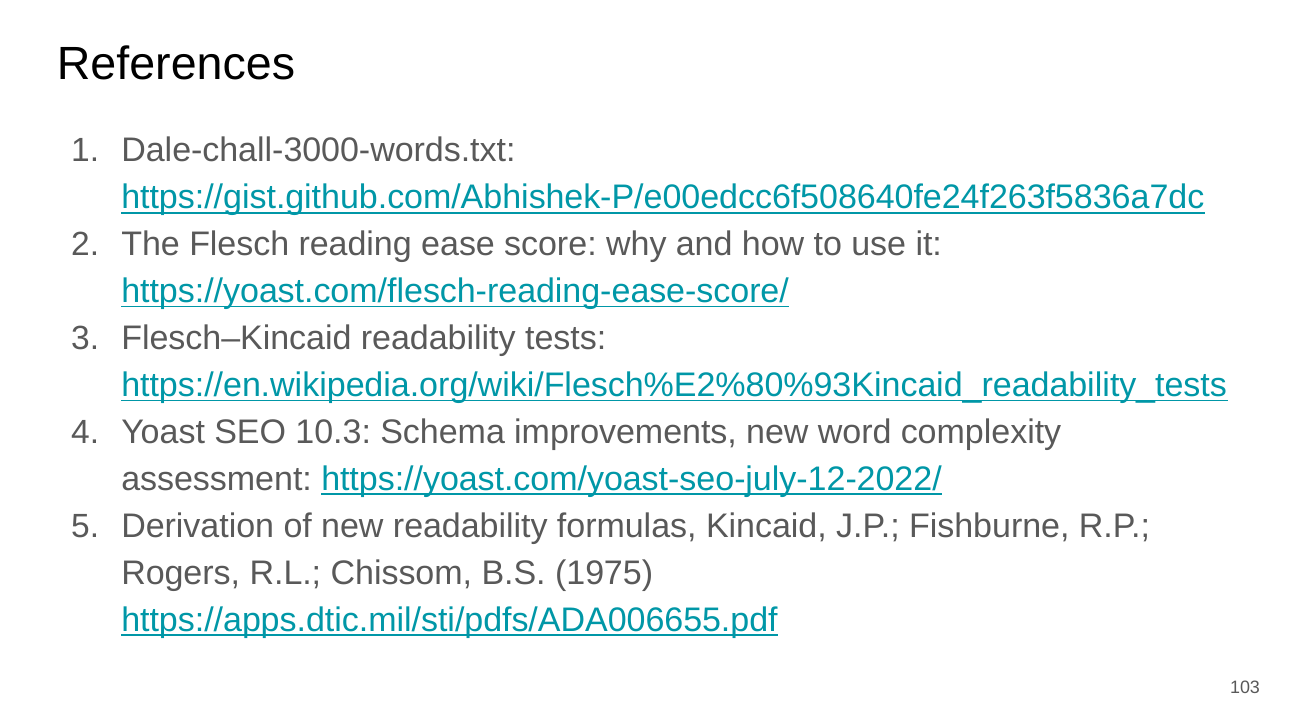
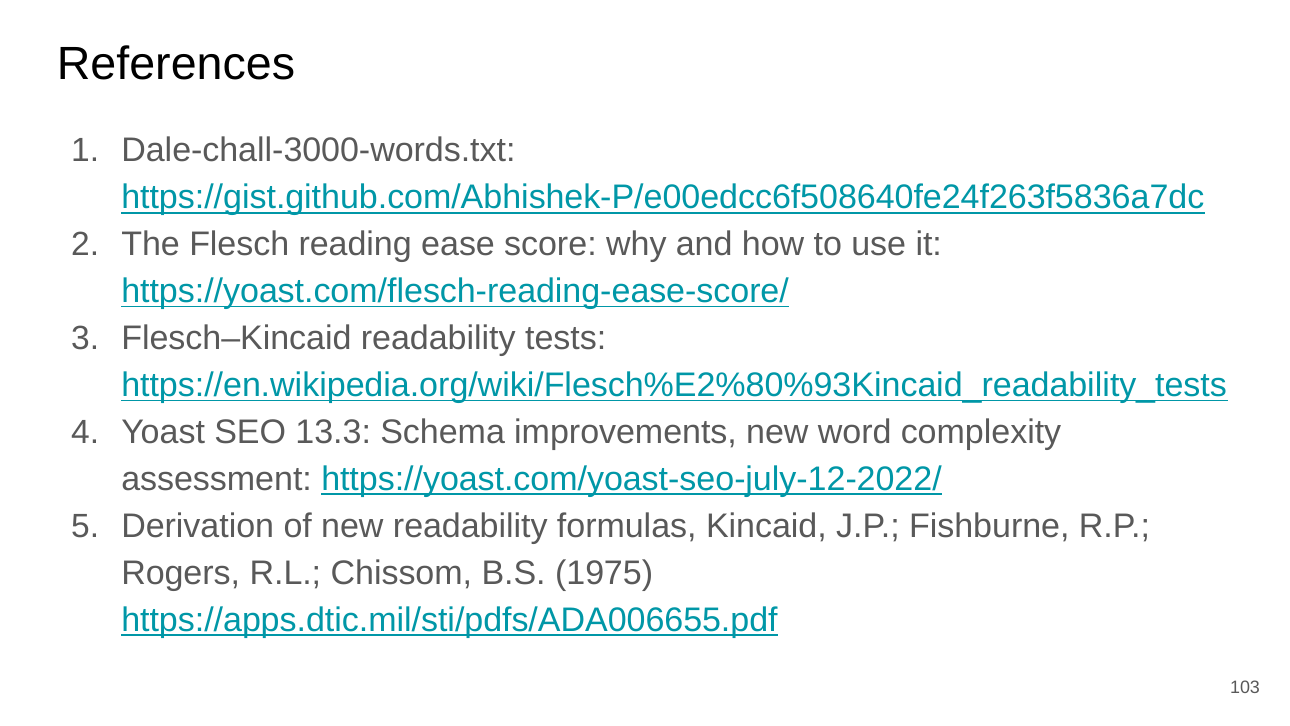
10.3: 10.3 -> 13.3 (333, 432)
